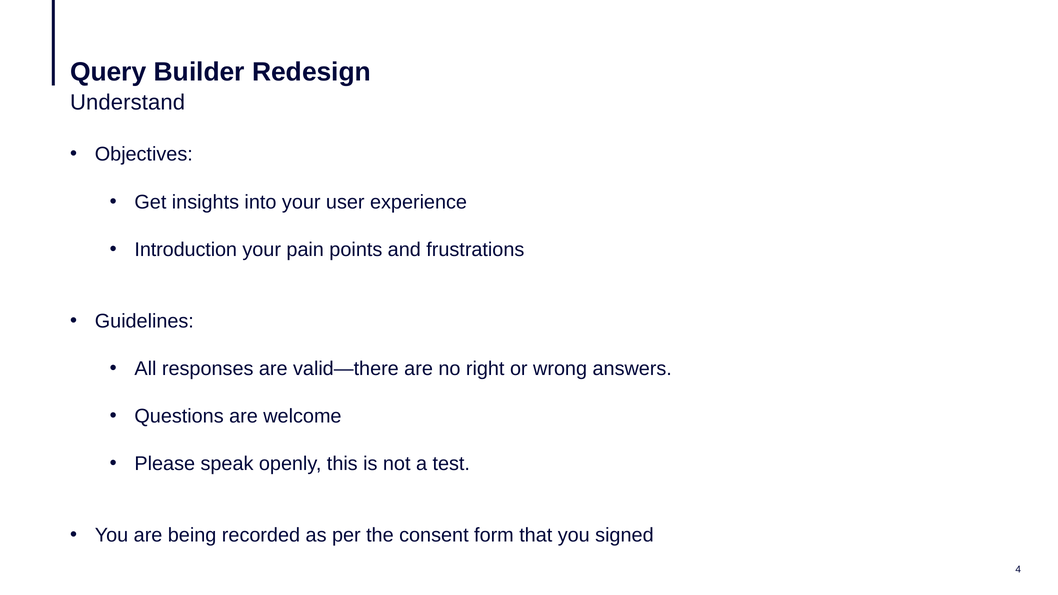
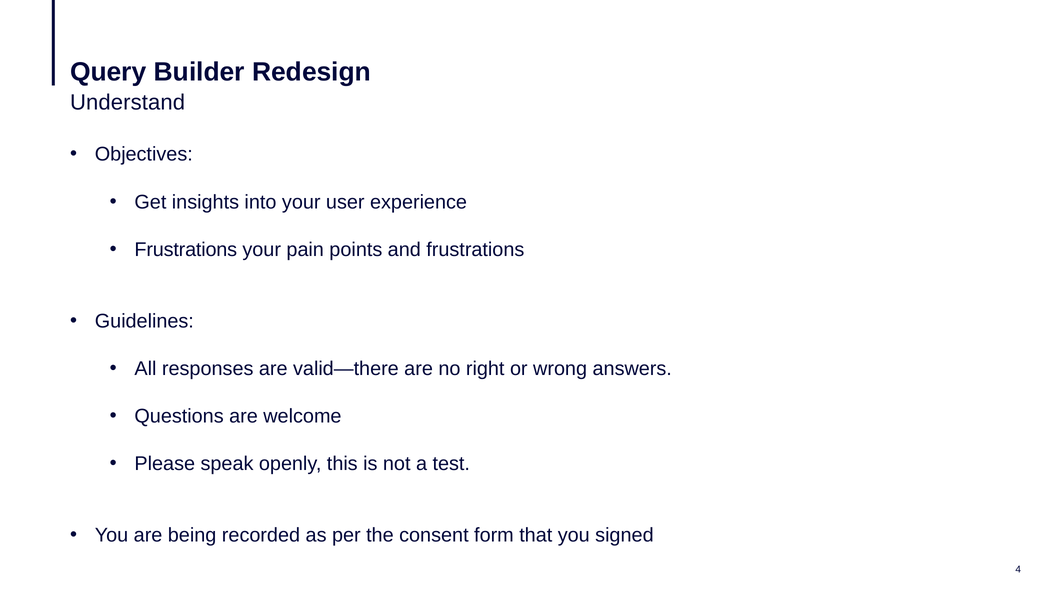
Introduction: Introduction -> Frustrations (186, 250)
